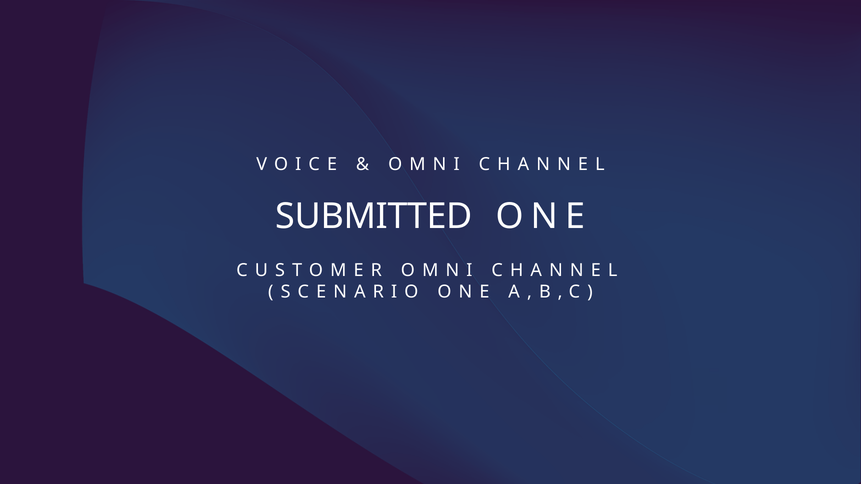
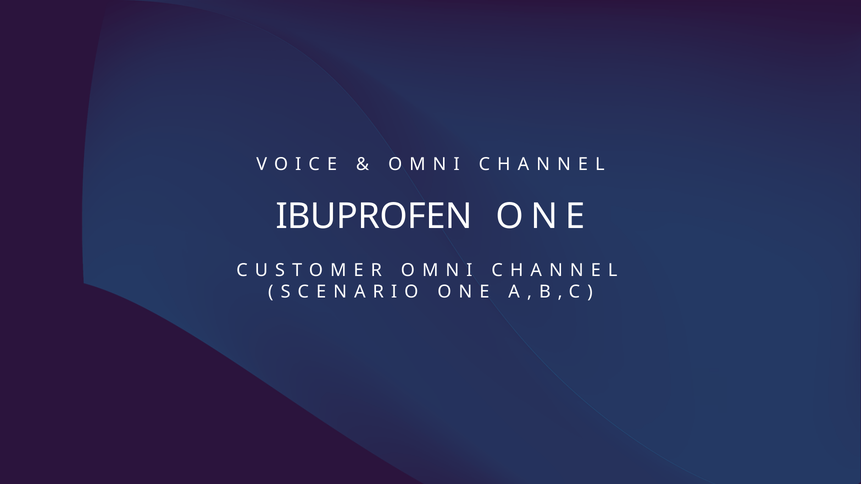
SUBMITTED: SUBMITTED -> IBUPROFEN (374, 217)
